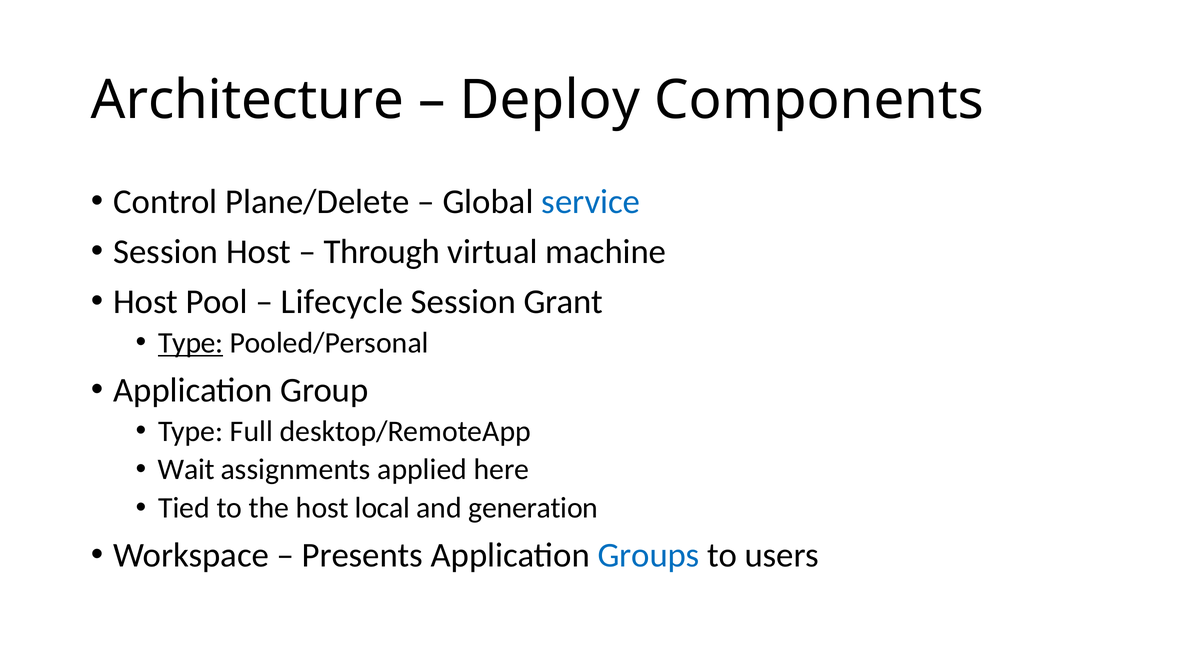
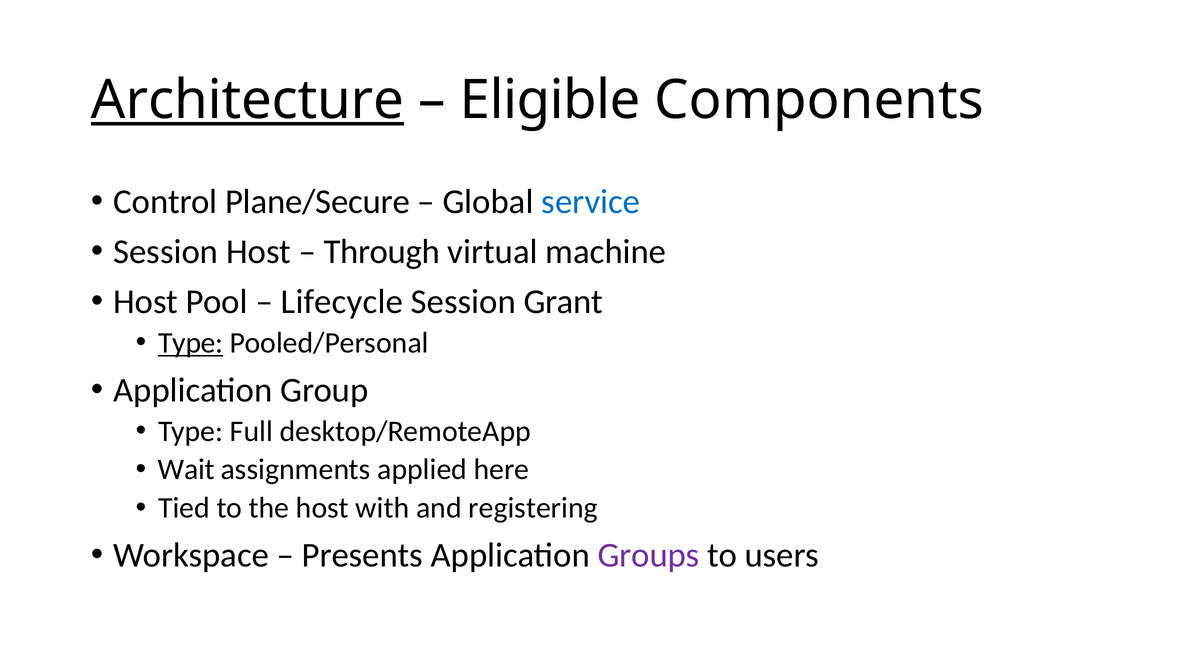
Architecture underline: none -> present (248, 100)
Deploy: Deploy -> Eligible (550, 100)
Plane/Delete: Plane/Delete -> Plane/Secure (318, 202)
local: local -> with (382, 508)
generation: generation -> registering (533, 508)
Groups colour: blue -> purple (649, 555)
